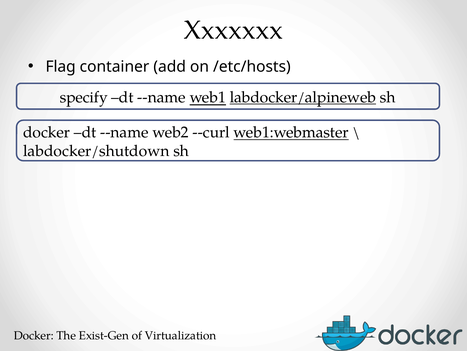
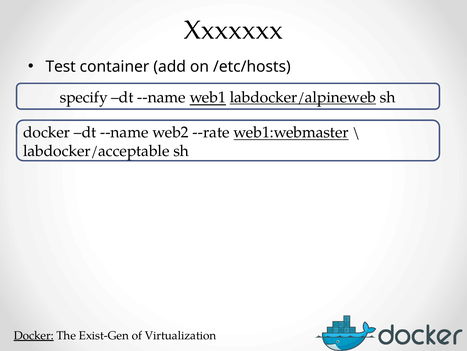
Flag: Flag -> Test (61, 67)
--curl: --curl -> --rate (211, 132)
labdocker/shutdown: labdocker/shutdown -> labdocker/acceptable (96, 151)
Docker underline: none -> present (34, 335)
